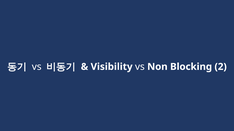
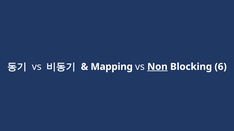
Visibility: Visibility -> Mapping (112, 67)
Non underline: none -> present (157, 67)
2: 2 -> 6 (221, 67)
